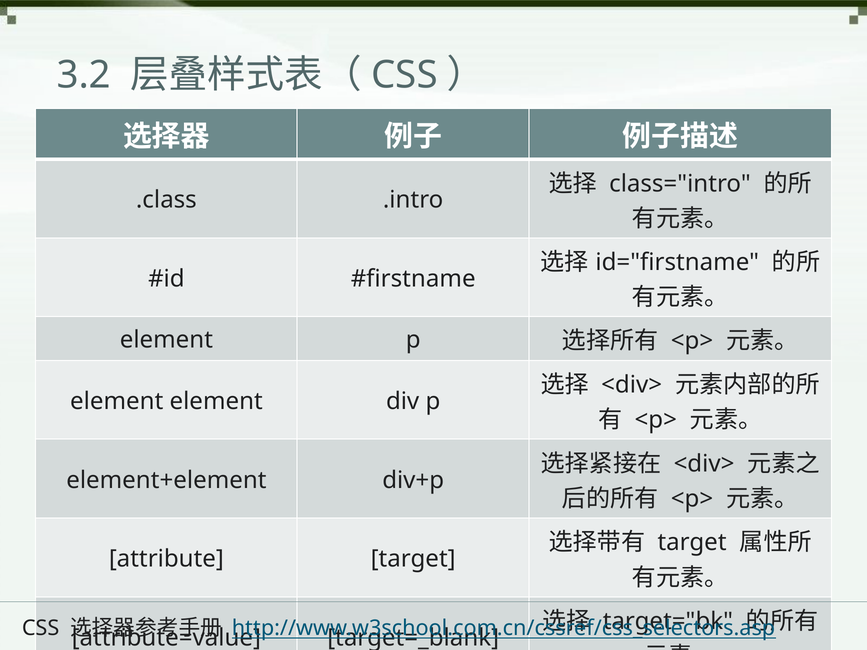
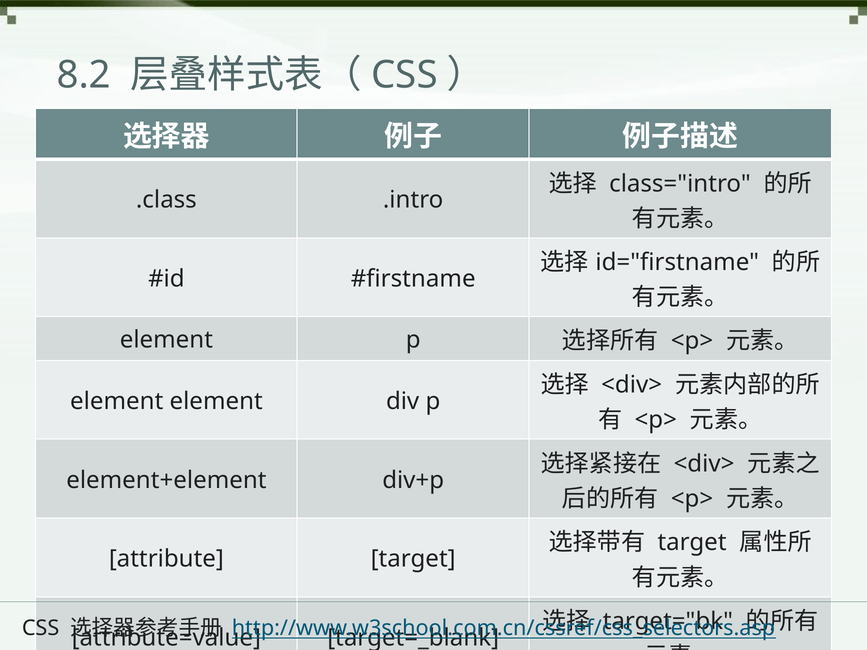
3.2: 3.2 -> 8.2 (84, 75)
